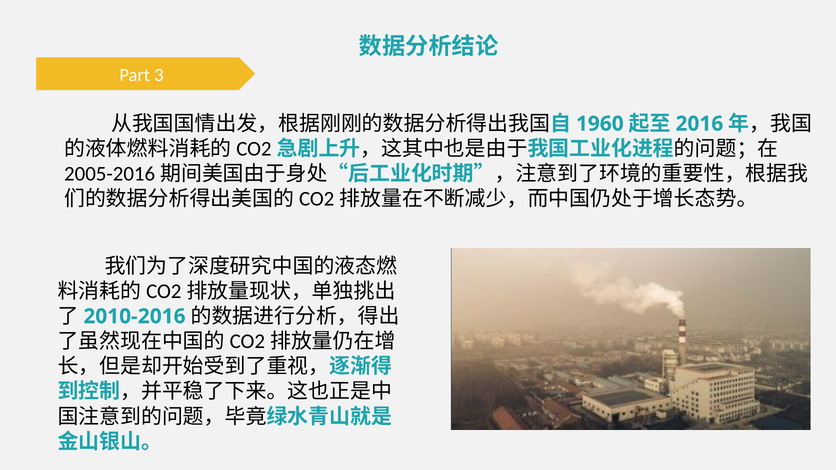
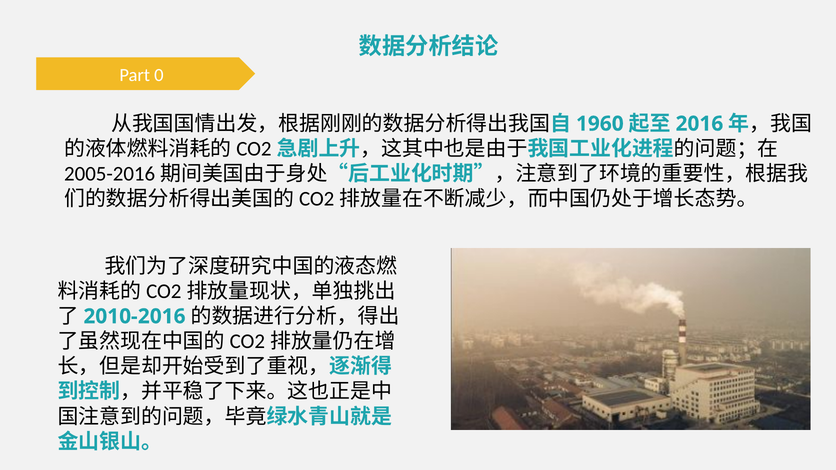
3: 3 -> 0 (159, 75)
